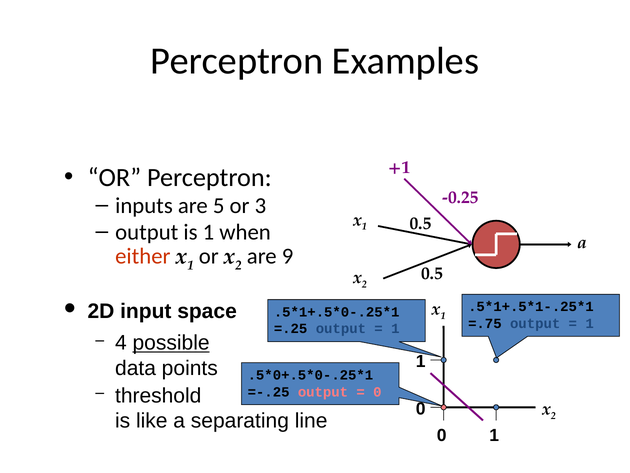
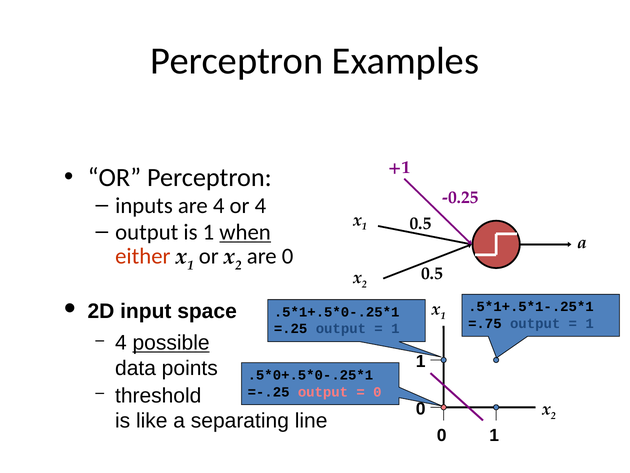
are 5: 5 -> 4 (219, 206)
or 3: 3 -> 4 (260, 206)
when underline: none -> present (245, 232)
are 9: 9 -> 0 (288, 256)
